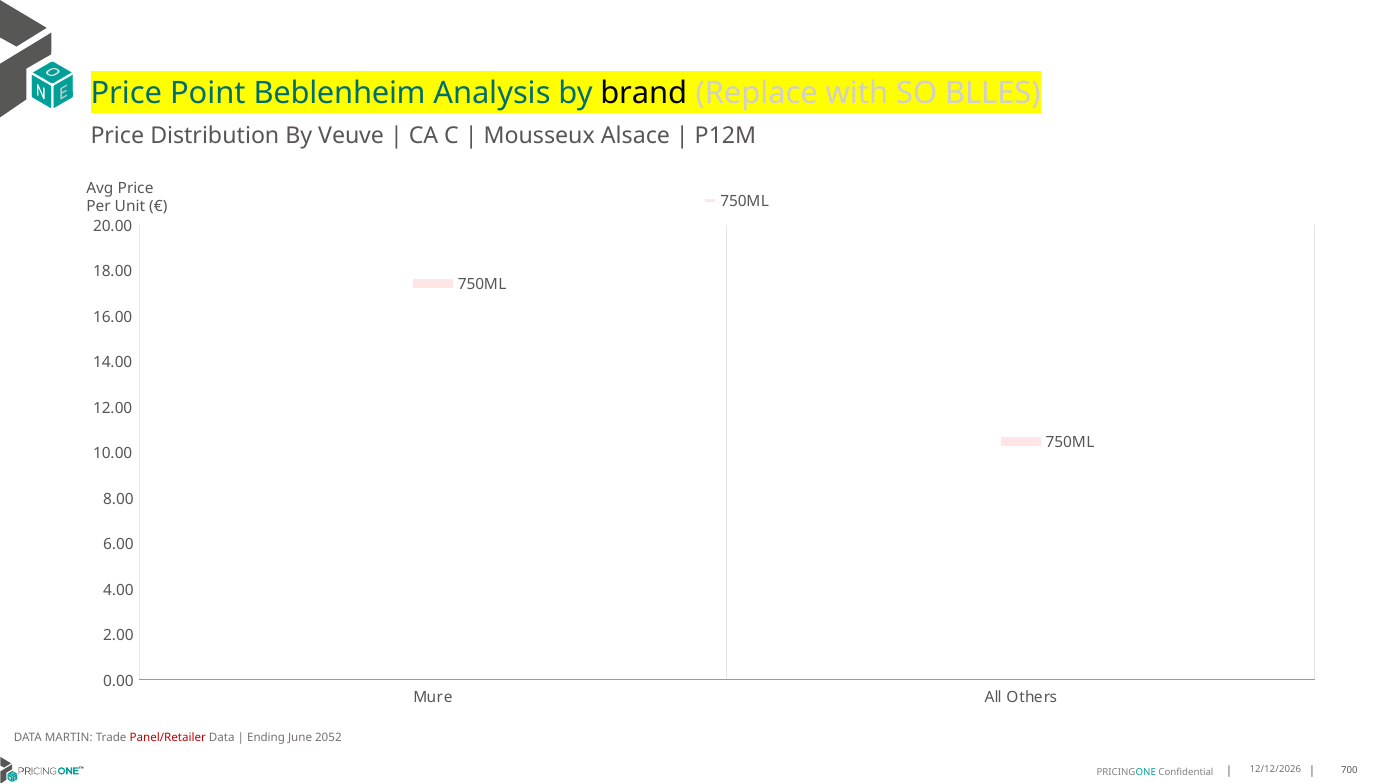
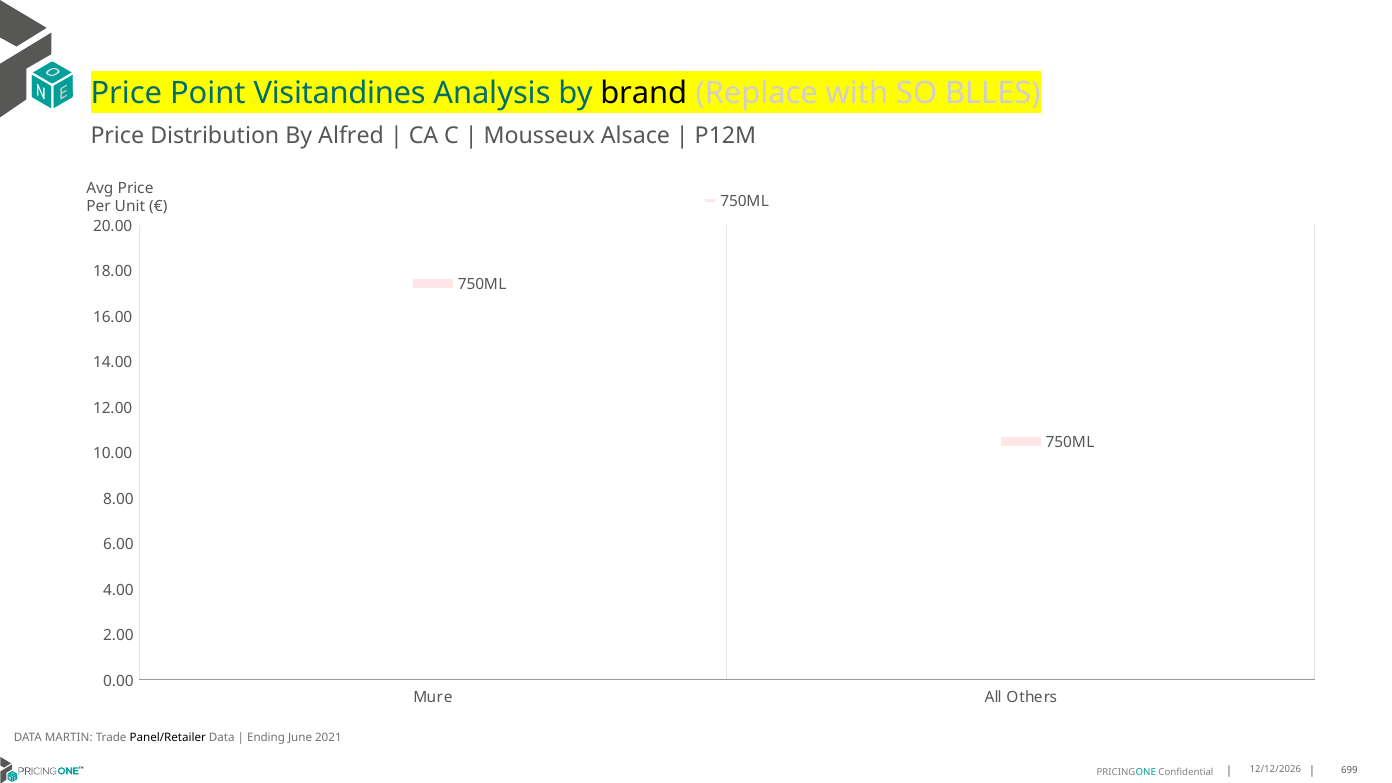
Beblenheim: Beblenheim -> Visitandines (340, 94)
Veuve: Veuve -> Alfred (351, 136)
Panel/Retailer colour: red -> black (168, 737)
2052: 2052 -> 2021 (328, 737)
700: 700 -> 699 (1349, 770)
